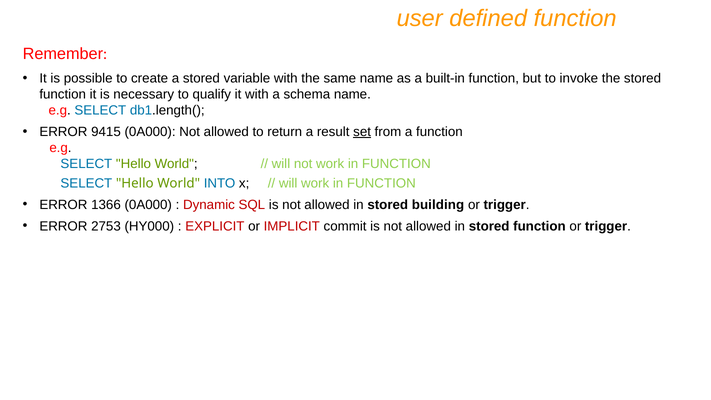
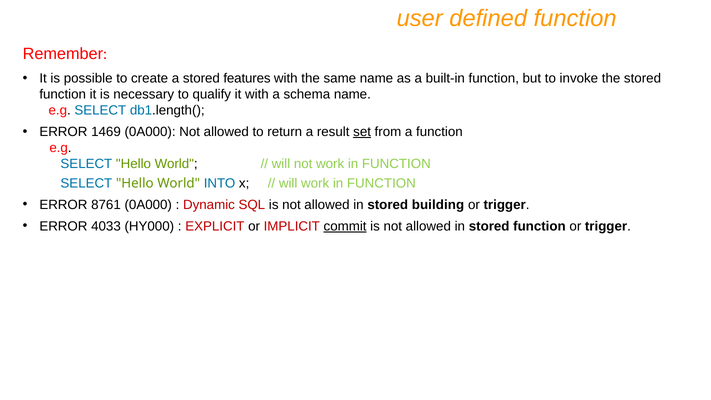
variable: variable -> features (247, 79)
9415: 9415 -> 1469 (106, 132)
1366: 1366 -> 8761 (106, 205)
2753: 2753 -> 4033 (106, 226)
commit underline: none -> present (345, 226)
